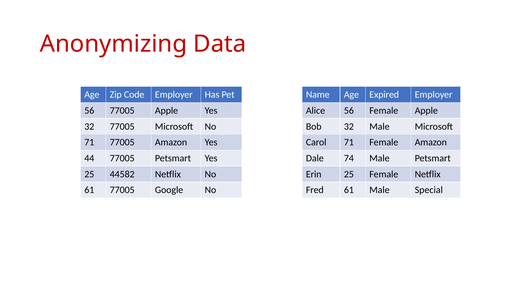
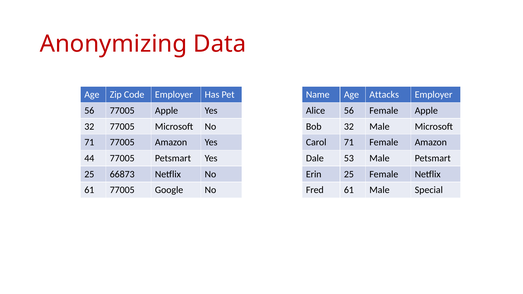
Expired: Expired -> Attacks (384, 95)
74: 74 -> 53 (349, 158)
44582: 44582 -> 66873 (122, 174)
